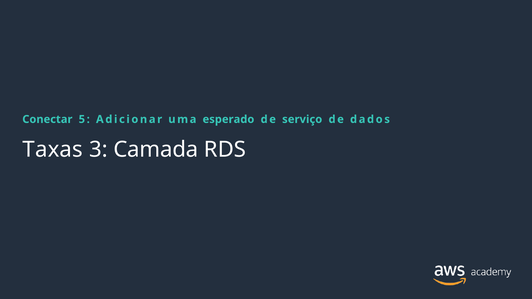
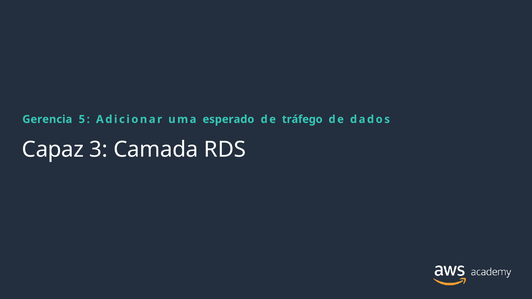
Conectar: Conectar -> Gerencia (47, 119)
serviço: serviço -> tráfego (302, 119)
Taxas: Taxas -> Capaz (53, 149)
